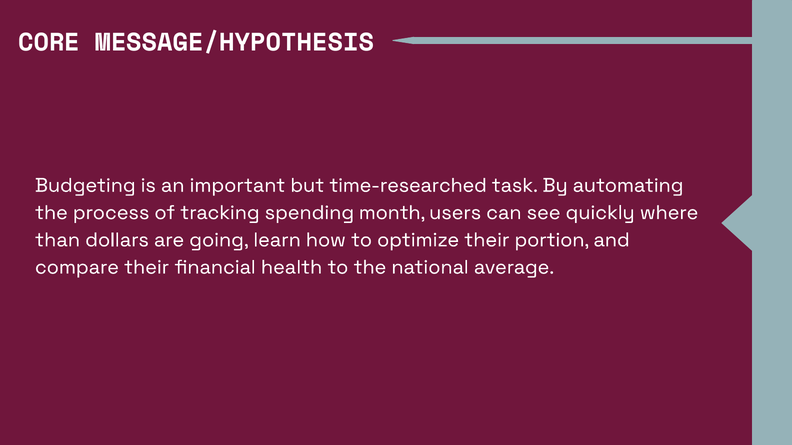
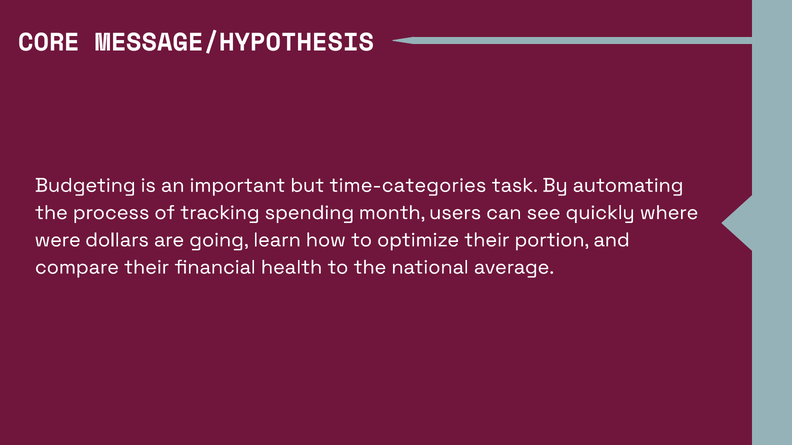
time-researched: time-researched -> time-categories (408, 185)
than: than -> were (58, 240)
